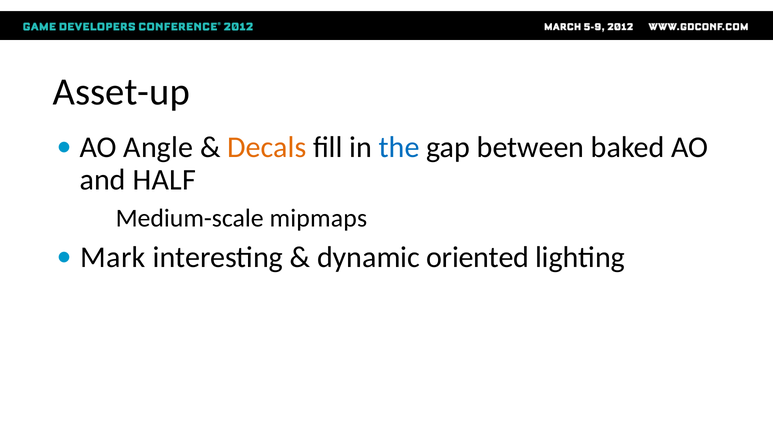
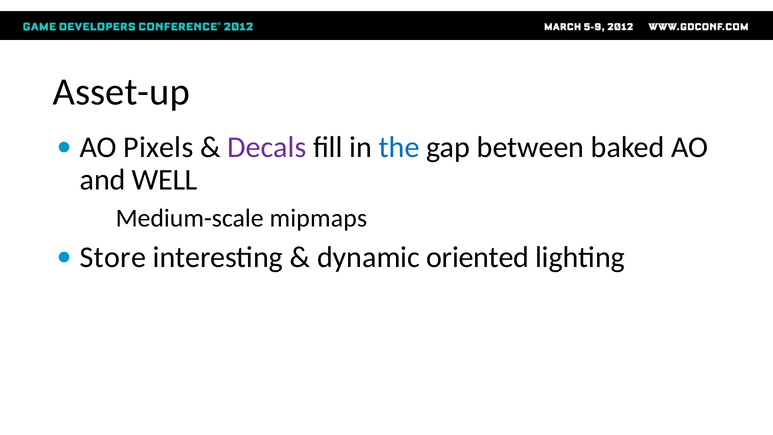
Angle: Angle -> Pixels (158, 147)
Decals colour: orange -> purple (267, 147)
HALF: HALF -> WELL (165, 180)
Mark: Mark -> Store (113, 257)
